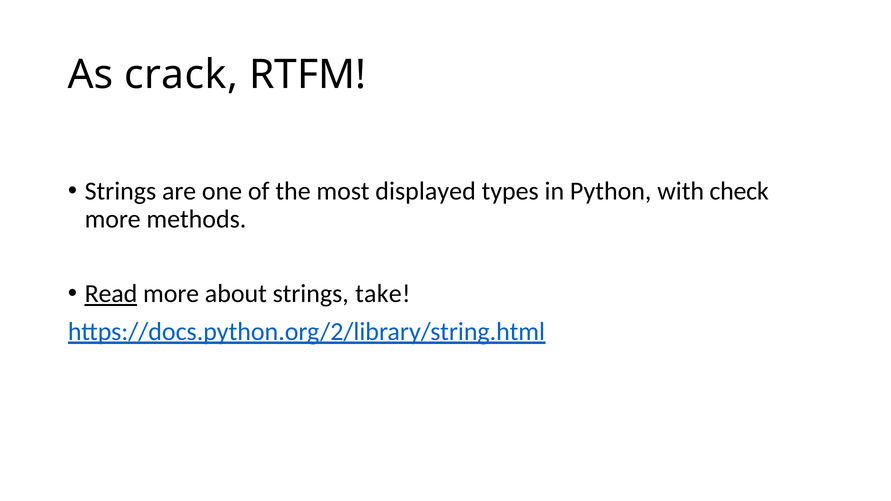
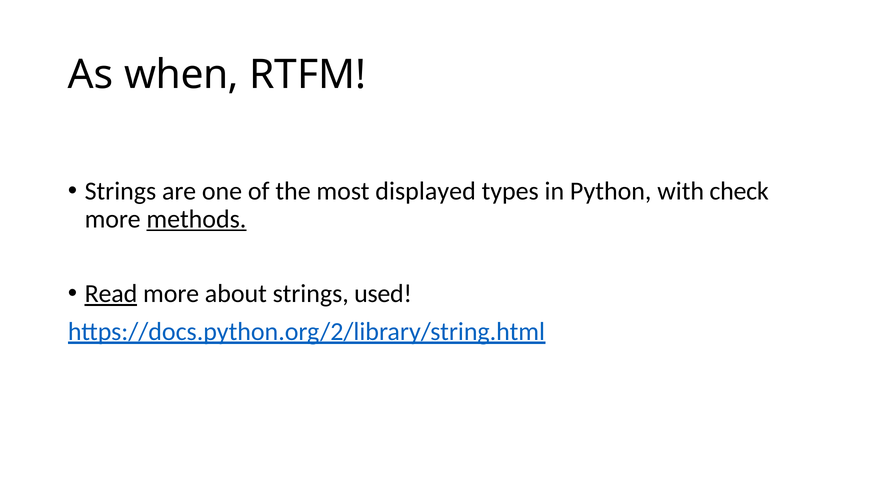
crack: crack -> when (181, 75)
methods underline: none -> present (196, 219)
take: take -> used (383, 294)
